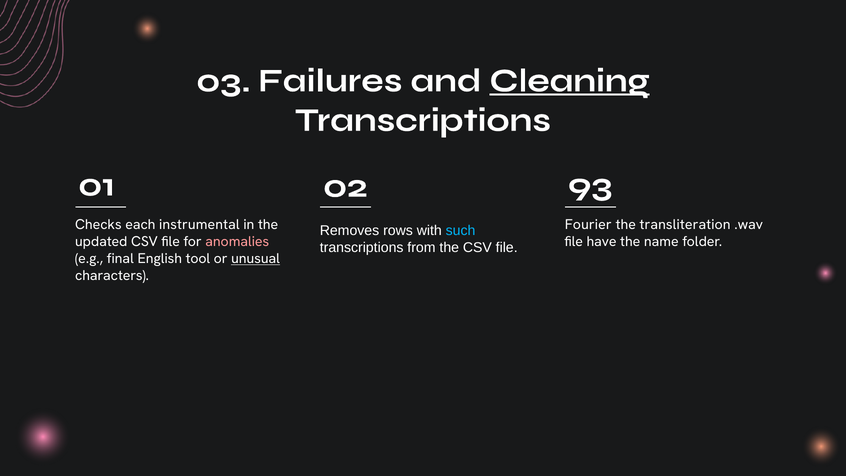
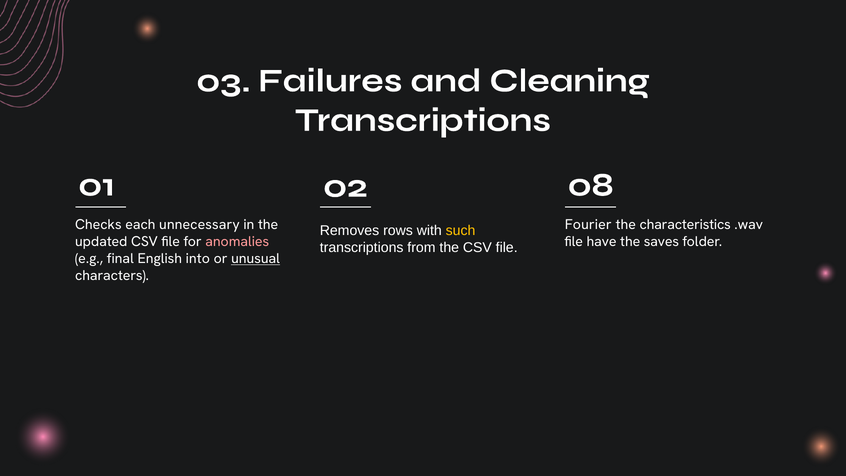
Cleaning underline: present -> none (570, 80)
93: 93 -> 08 (591, 185)
instrumental: instrumental -> unnecessary (199, 225)
transliteration: transliteration -> characteristics (685, 225)
such colour: light blue -> yellow (461, 230)
name: name -> saves (661, 242)
tool: tool -> into (198, 259)
